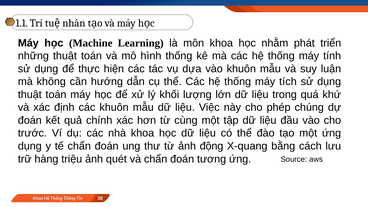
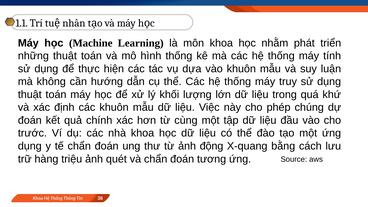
tích: tích -> truy (288, 82)
